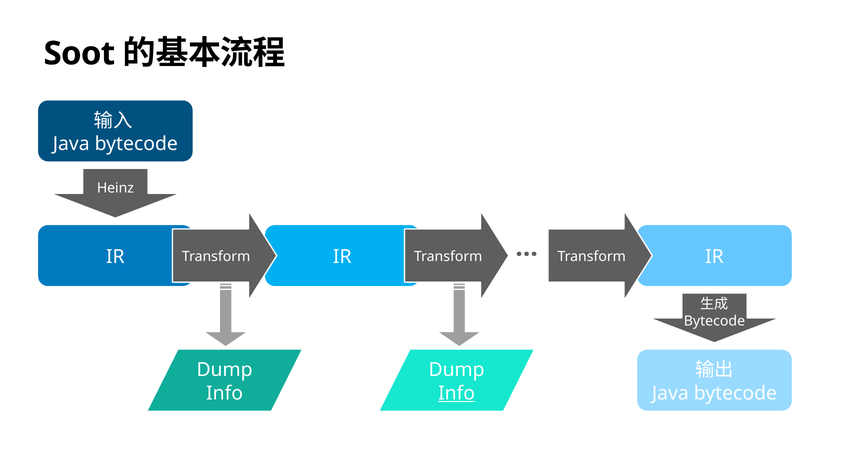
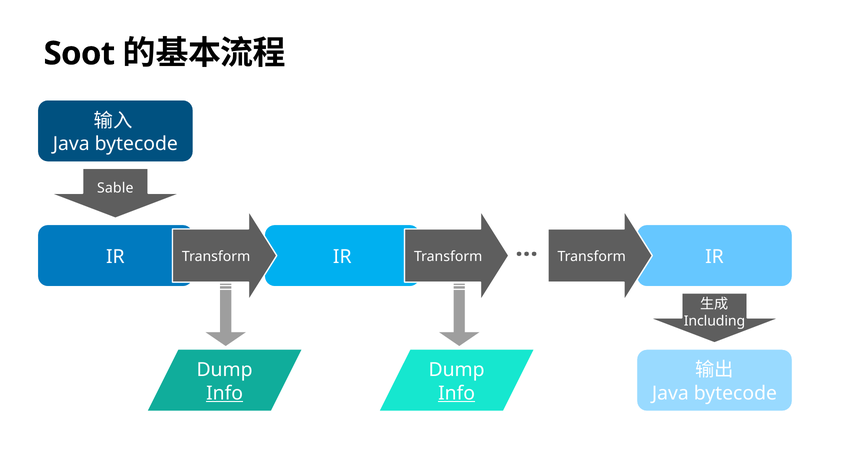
Heinz: Heinz -> Sable (115, 188)
Bytecode: Bytecode -> Including (715, 321)
Info underline: none -> present (225, 393)
